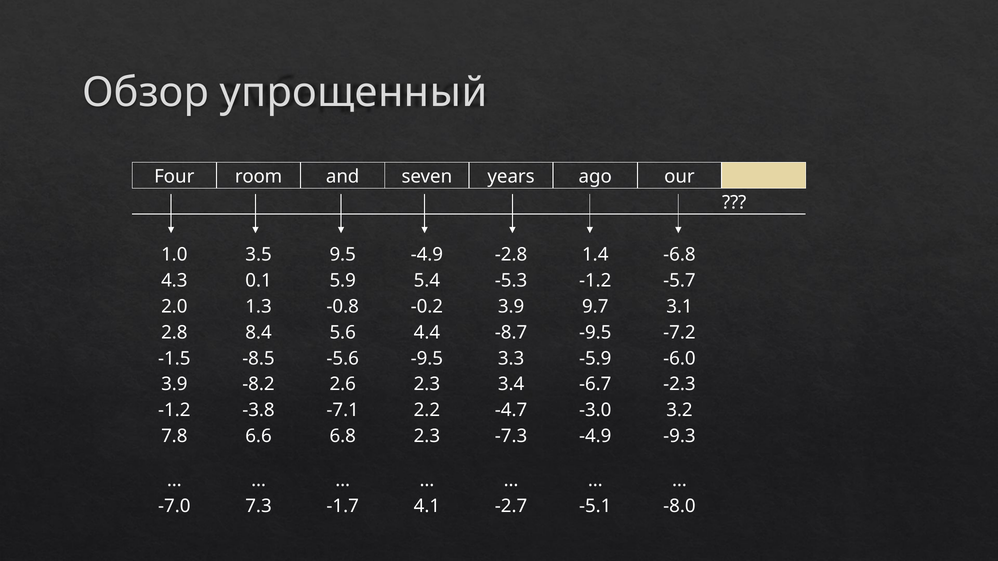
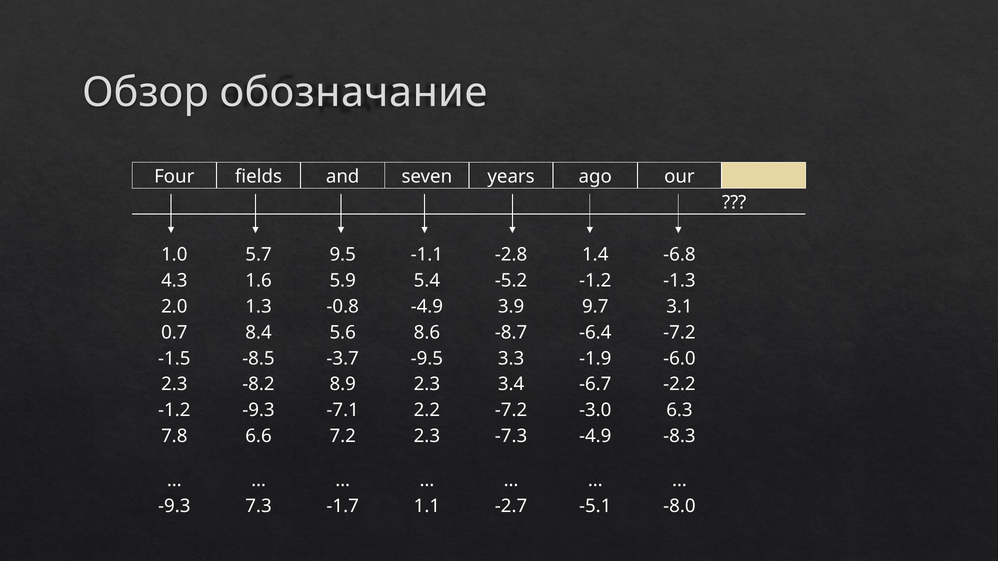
упрощенный: упрощенный -> обозначание (354, 93)
room: room -> fields (258, 177)
3.5: 3.5 -> 5.7 (259, 255)
9.5 -4.9: -4.9 -> -1.1 (427, 255)
0.1: 0.1 -> 1.6 (259, 281)
-5.3: -5.3 -> -5.2 (511, 281)
-5.7: -5.7 -> -1.3 (679, 281)
-0.8 -0.2: -0.2 -> -4.9 (427, 307)
2.8: 2.8 -> 0.7 (174, 333)
4.4: 4.4 -> 8.6 (427, 333)
-8.7 -9.5: -9.5 -> -6.4 (595, 333)
-5.6: -5.6 -> -3.7 (343, 359)
-5.9: -5.9 -> -1.9 (595, 359)
3.9: 3.9 -> 2.3 (174, 385)
2.6: 2.6 -> 8.9 (343, 385)
-2.3: -2.3 -> -2.2 (679, 385)
-1.2 -3.8: -3.8 -> -9.3 (258, 411)
2.2 -4.7: -4.7 -> -7.2 (511, 411)
3.2: 3.2 -> 6.3 (679, 411)
6.8: 6.8 -> 7.2 (343, 437)
-9.3: -9.3 -> -8.3 (679, 437)
-7.0: -7.0 -> -9.3 (174, 506)
4.1: 4.1 -> 1.1 (427, 506)
